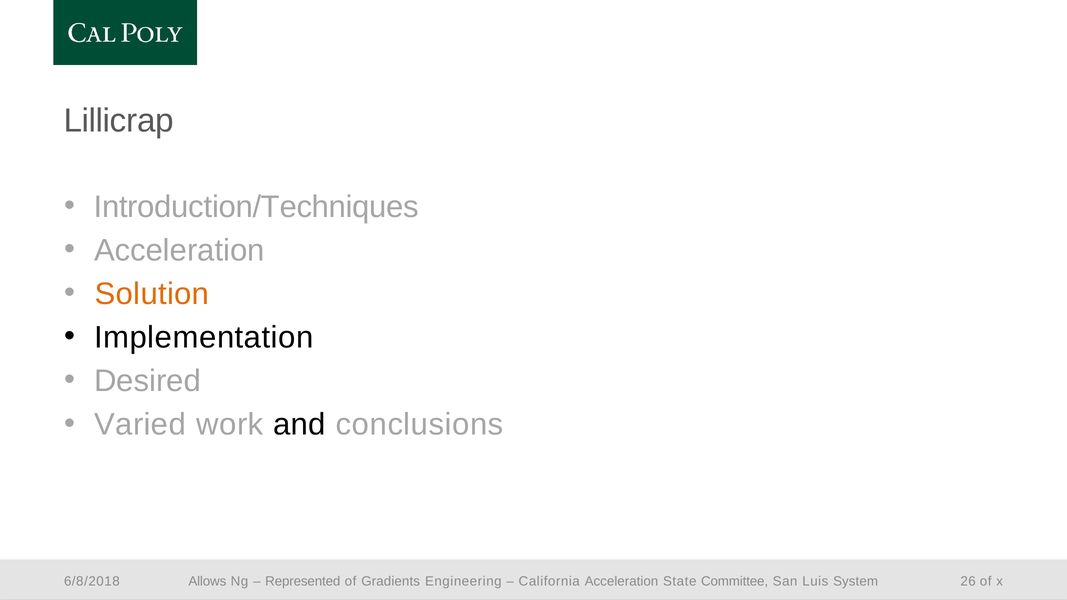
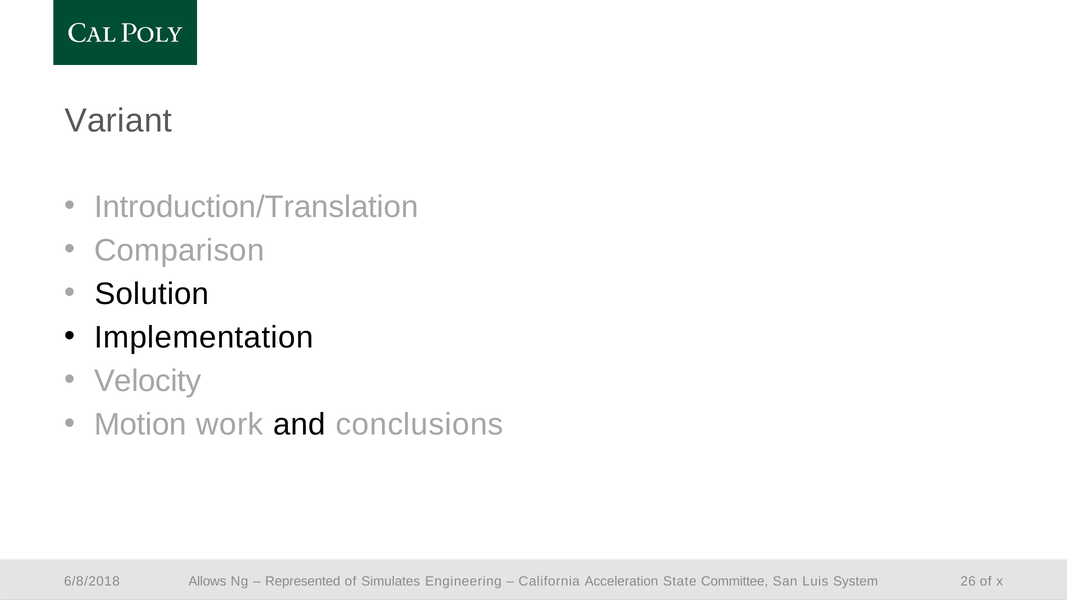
Lillicrap: Lillicrap -> Variant (118, 121)
Introduction/Techniques: Introduction/Techniques -> Introduction/Translation (256, 207)
Acceleration: Acceleration -> Comparison (179, 250)
Solution colour: orange -> black (152, 294)
Desired: Desired -> Velocity (148, 381)
Varied: Varied -> Motion (140, 425)
Gradients: Gradients -> Simulates (391, 582)
